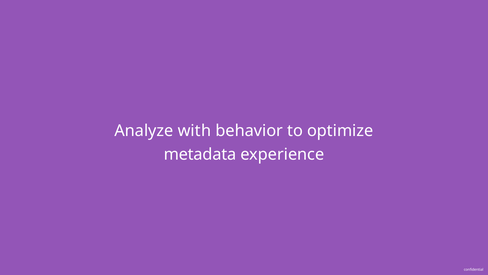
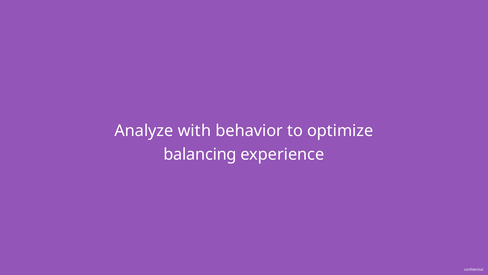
metadata: metadata -> balancing (200, 154)
